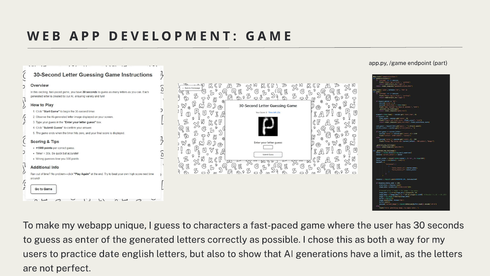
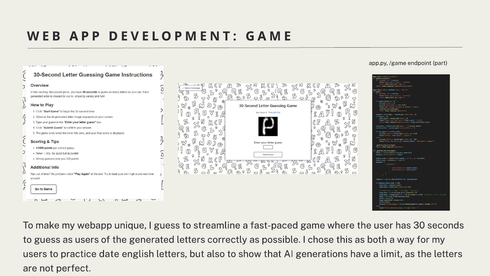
characters: characters -> streamline (217, 225)
as enter: enter -> users (87, 239)
